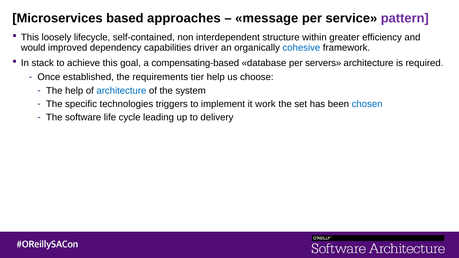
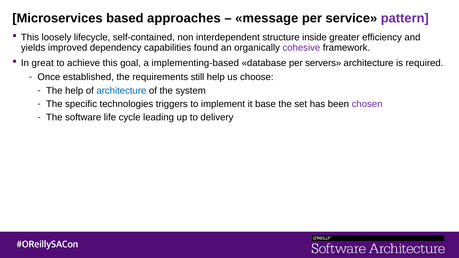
within: within -> inside (314, 37)
would: would -> yields (33, 48)
driver: driver -> found (206, 48)
cohesive colour: blue -> purple (301, 48)
stack: stack -> great (43, 63)
compensating-based: compensating-based -> implementing-based (195, 63)
tier: tier -> still (197, 77)
work: work -> base (265, 104)
chosen colour: blue -> purple (367, 104)
